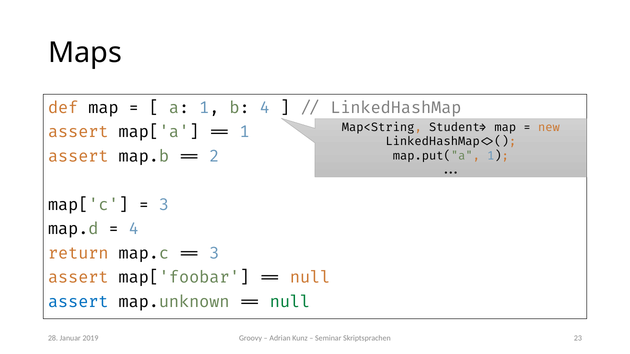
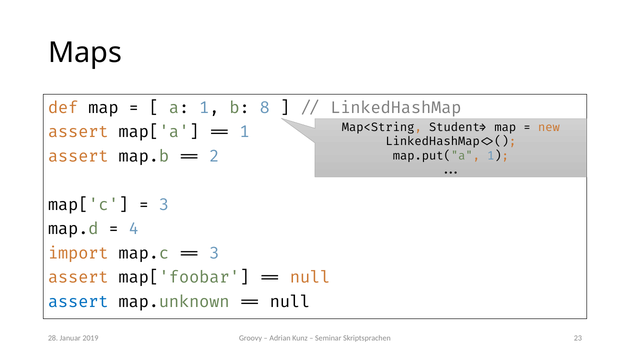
b 4: 4 -> 8 (265, 108)
return: return -> import (78, 253)
null colour: green -> black (290, 302)
